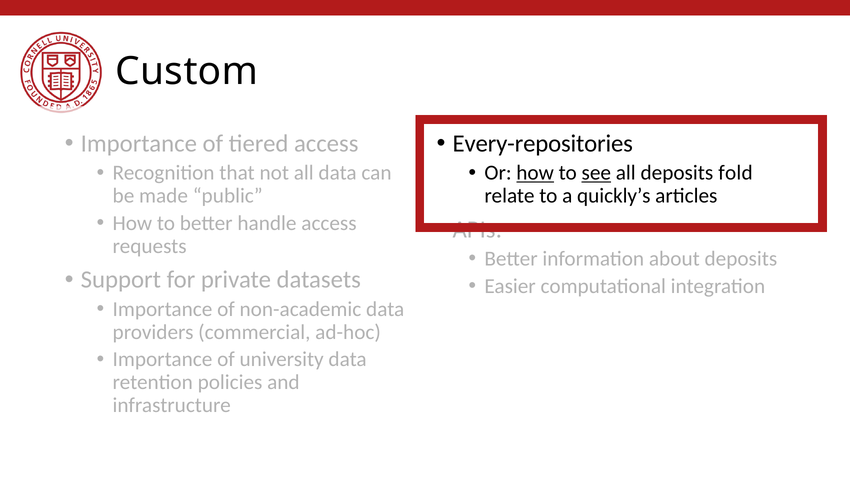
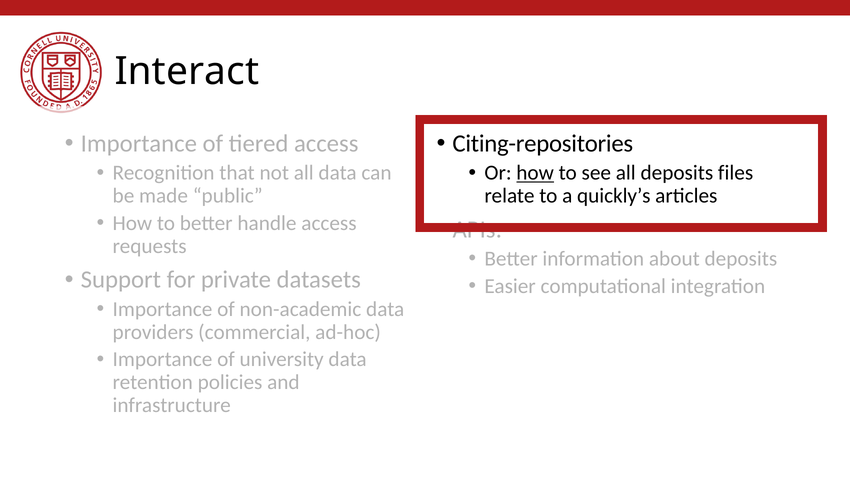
Custom: Custom -> Interact (187, 71)
Every-repositories: Every-repositories -> Citing-repositories (543, 144)
see underline: present -> none (596, 173)
fold: fold -> files (736, 173)
